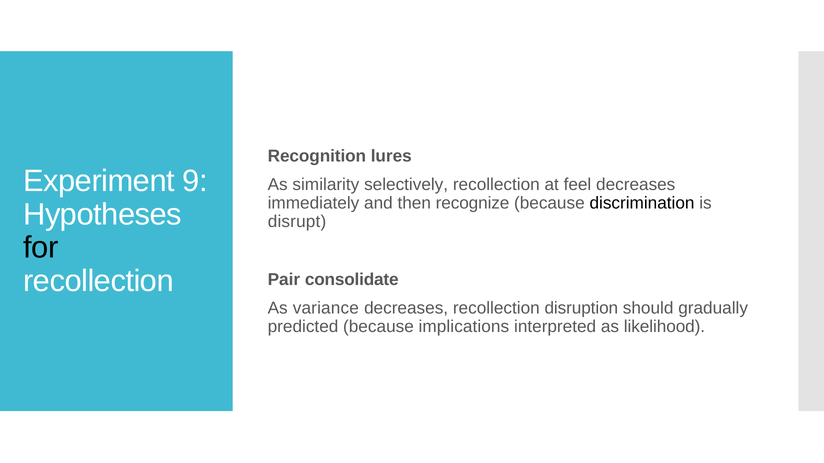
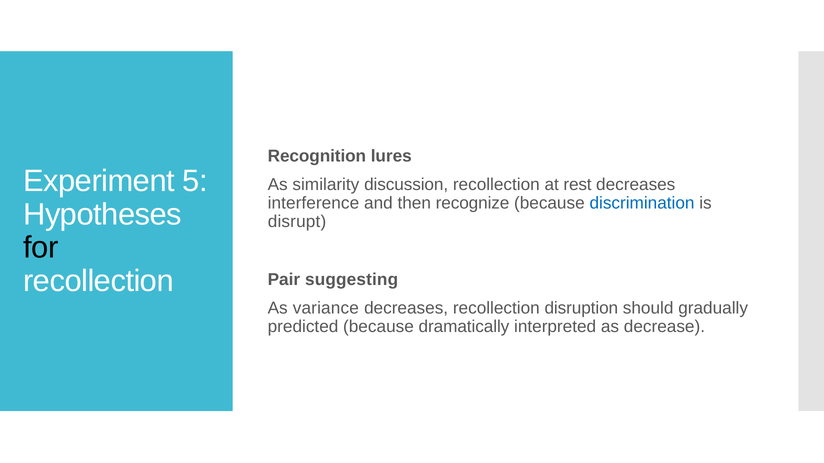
9: 9 -> 5 (195, 181)
selectively: selectively -> discussion (406, 185)
feel: feel -> rest (578, 185)
immediately: immediately -> interference (313, 203)
discrimination colour: black -> blue (642, 203)
consolidate: consolidate -> suggesting (352, 280)
implications: implications -> dramatically (464, 327)
likelihood: likelihood -> decrease (664, 327)
